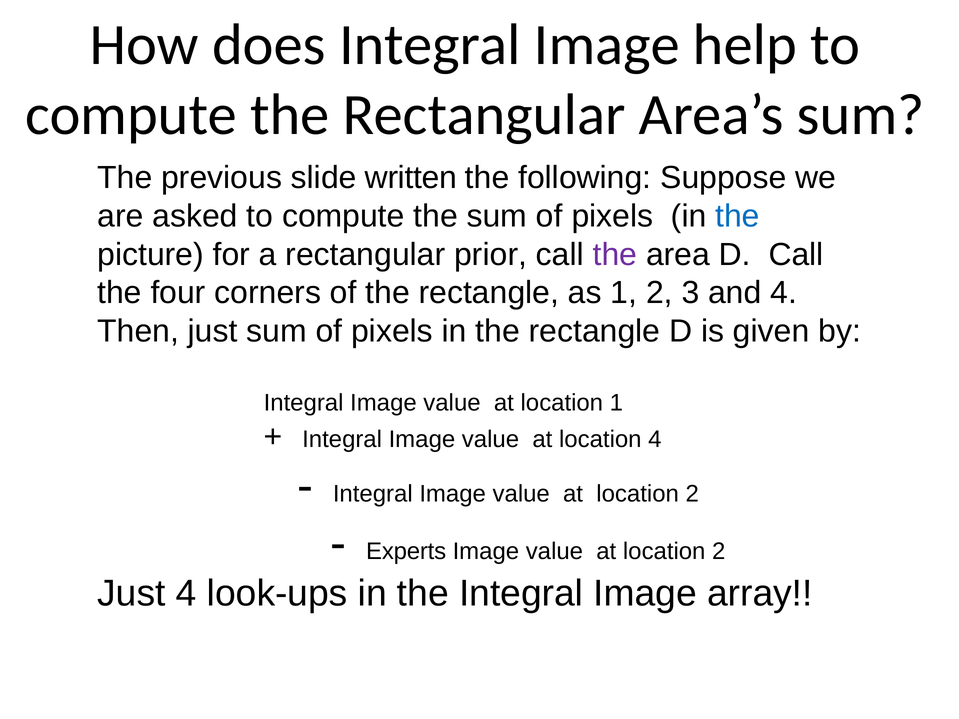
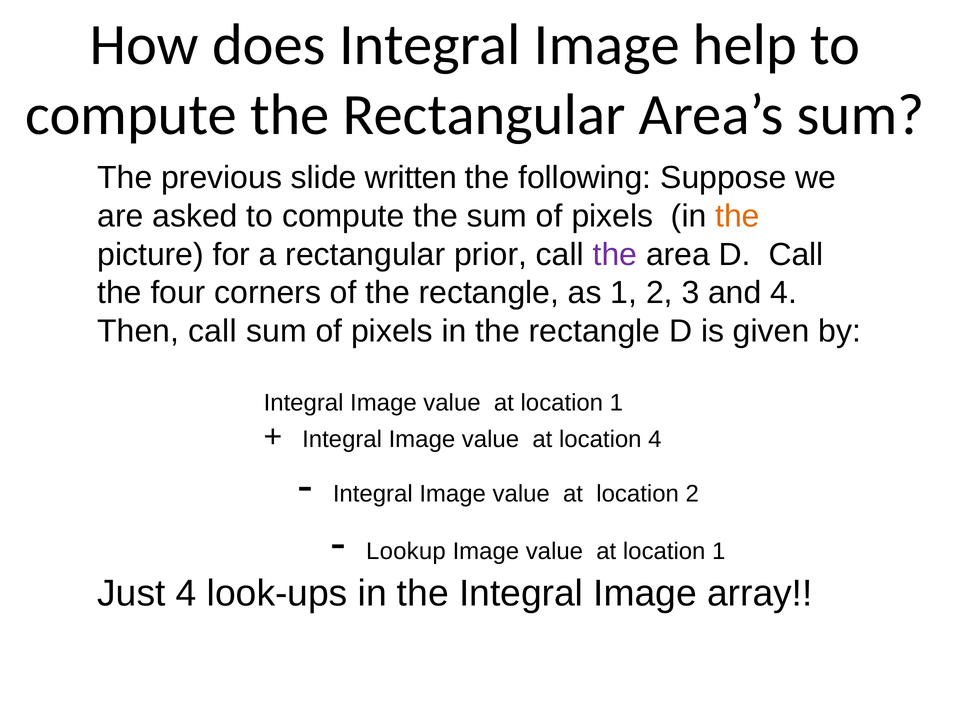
the colour: blue -> orange (738, 216)
Then just: just -> call (213, 331)
Experts: Experts -> Lookup (406, 551)
2: 2 -> 1 (719, 551)
